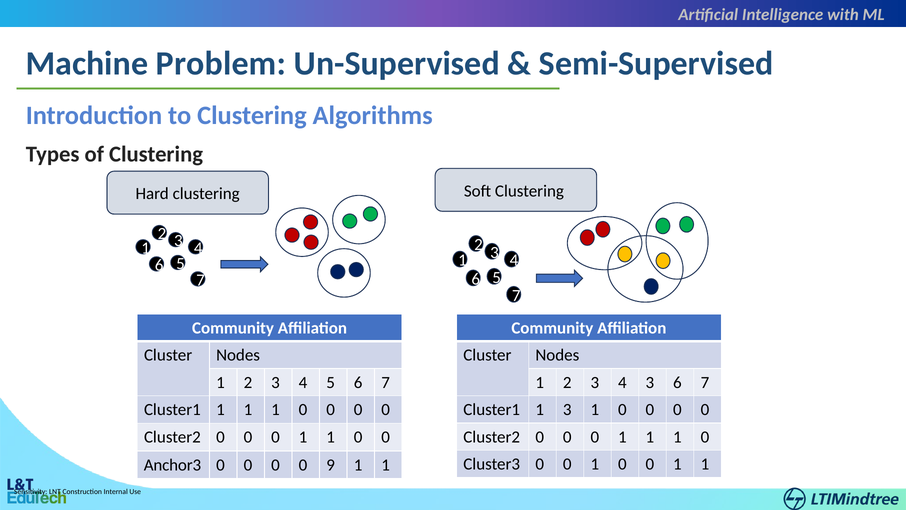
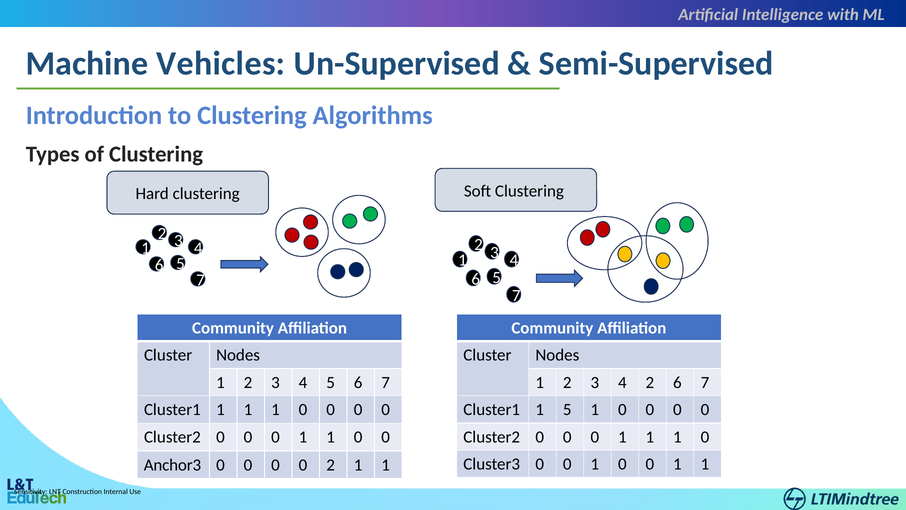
Problem: Problem -> Vehicles (221, 63)
4 3: 3 -> 2 (650, 382)
1 3: 3 -> 5 (567, 409)
0 9: 9 -> 2 (331, 465)
